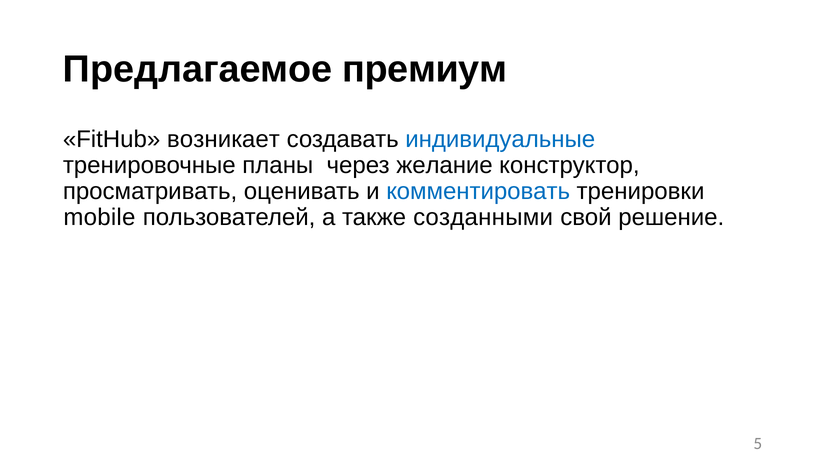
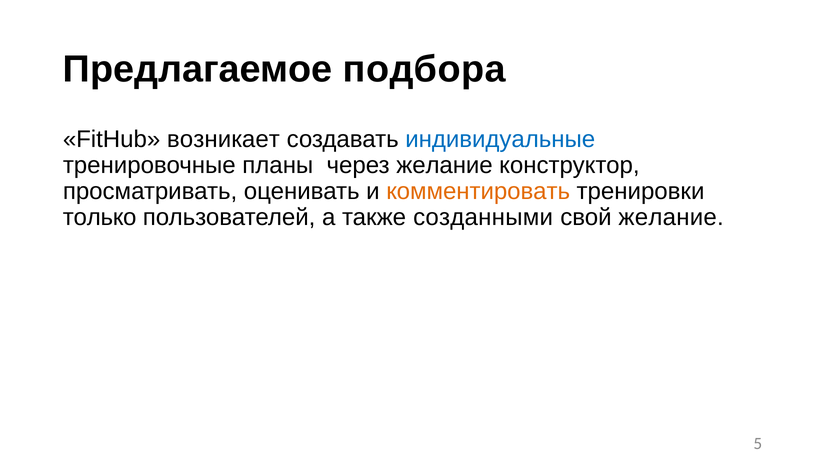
премиум: премиум -> подбора (424, 69)
комментировать colour: blue -> orange (478, 191)
mobile: mobile -> только (100, 217)
свой решение: решение -> желание (671, 217)
